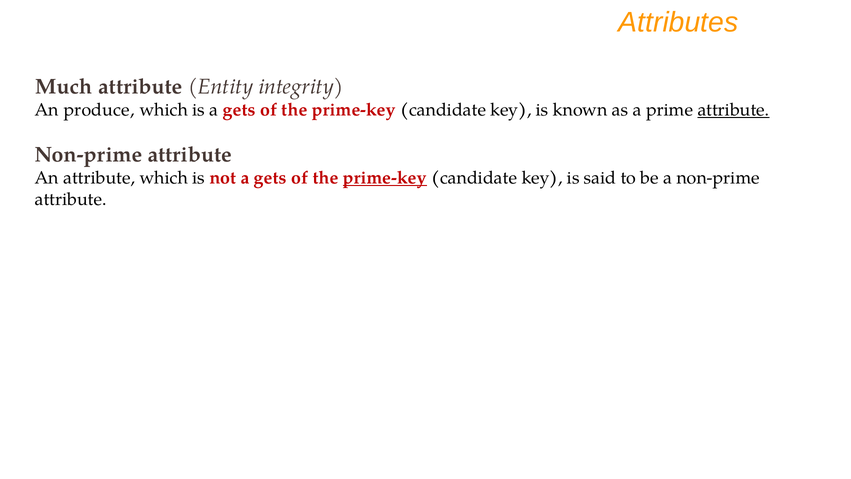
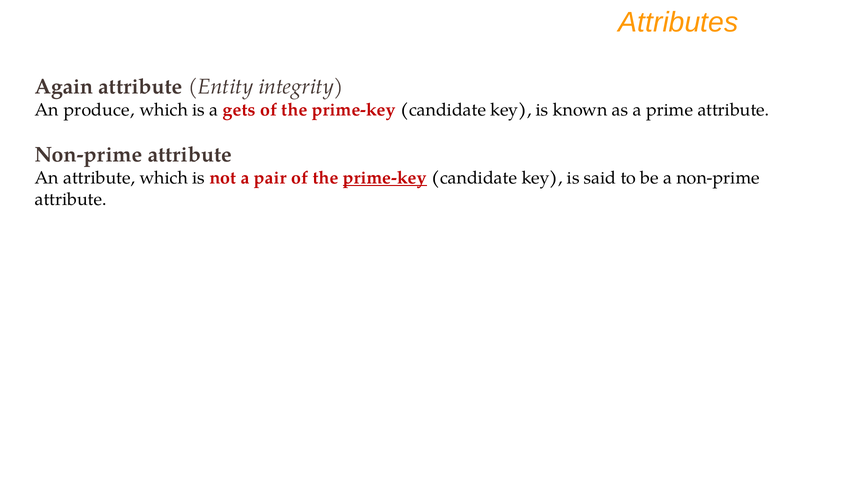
Much: Much -> Again (64, 87)
attribute underline: present -> none (733, 110)
not a gets: gets -> pair (270, 178)
